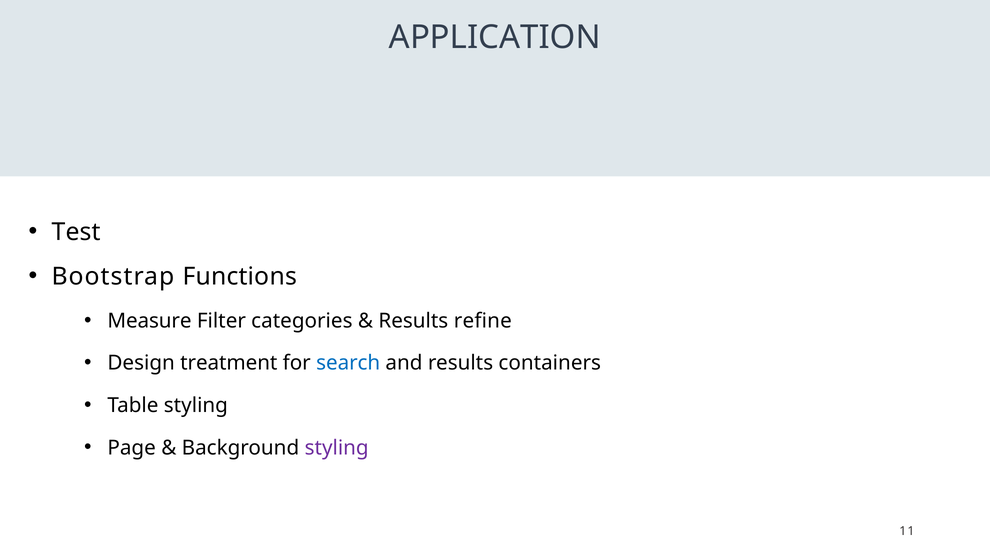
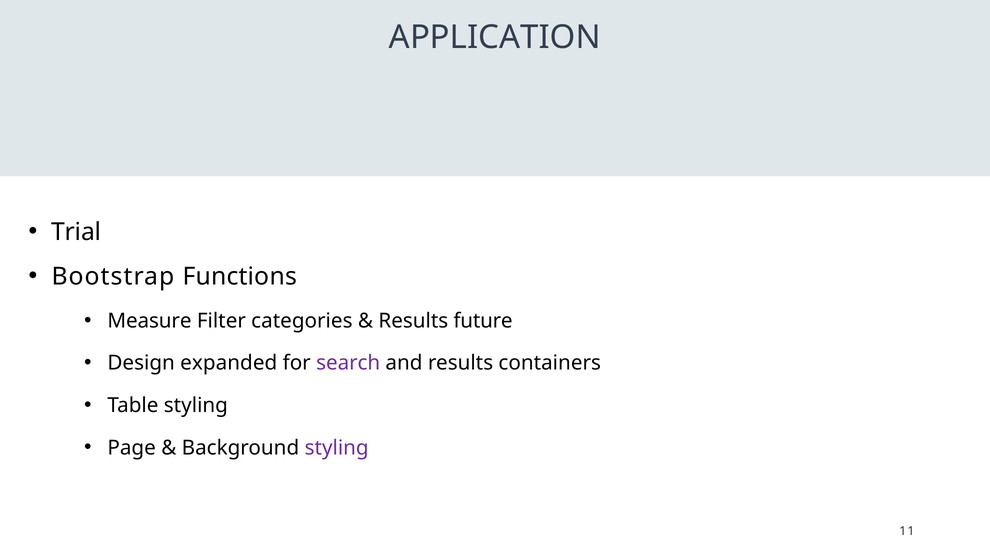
Test: Test -> Trial (76, 232)
refine: refine -> future (483, 321)
treatment: treatment -> expanded (229, 363)
search colour: blue -> purple (348, 363)
